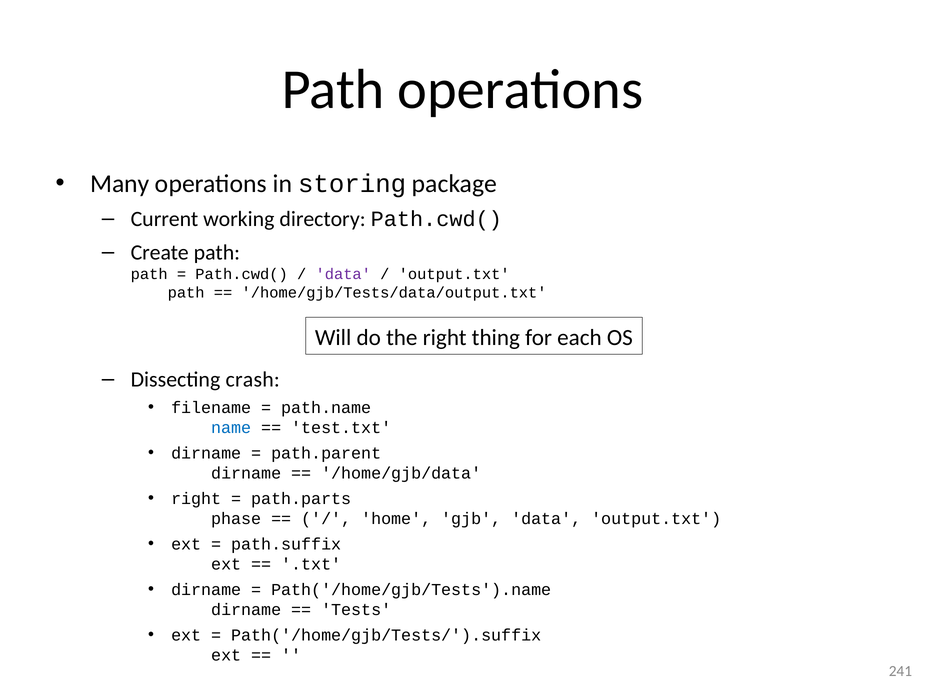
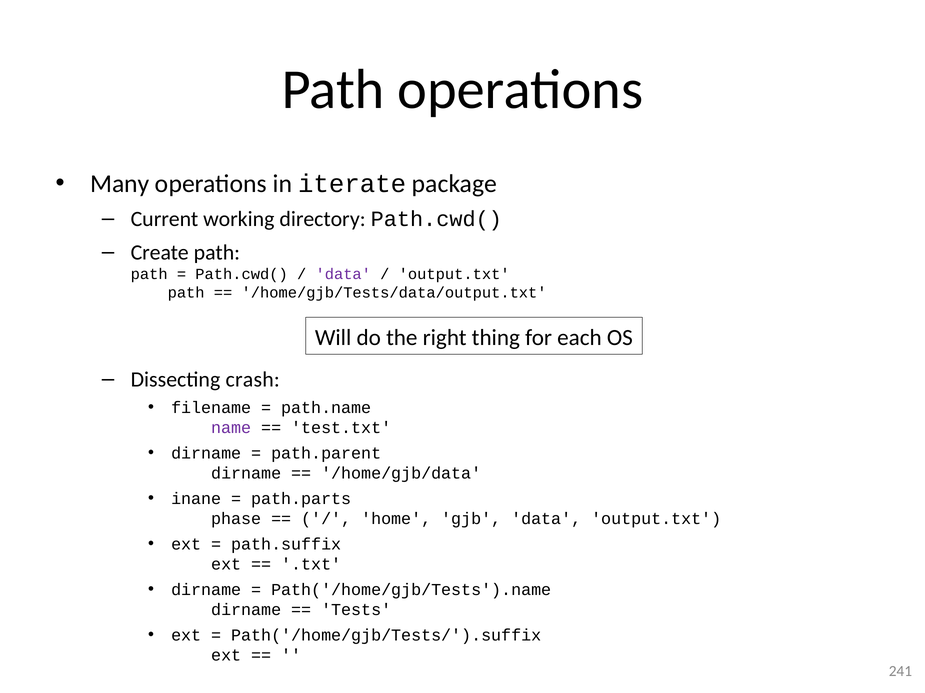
storing: storing -> iterate (352, 184)
name colour: blue -> purple (231, 428)
right: right -> inane (196, 499)
